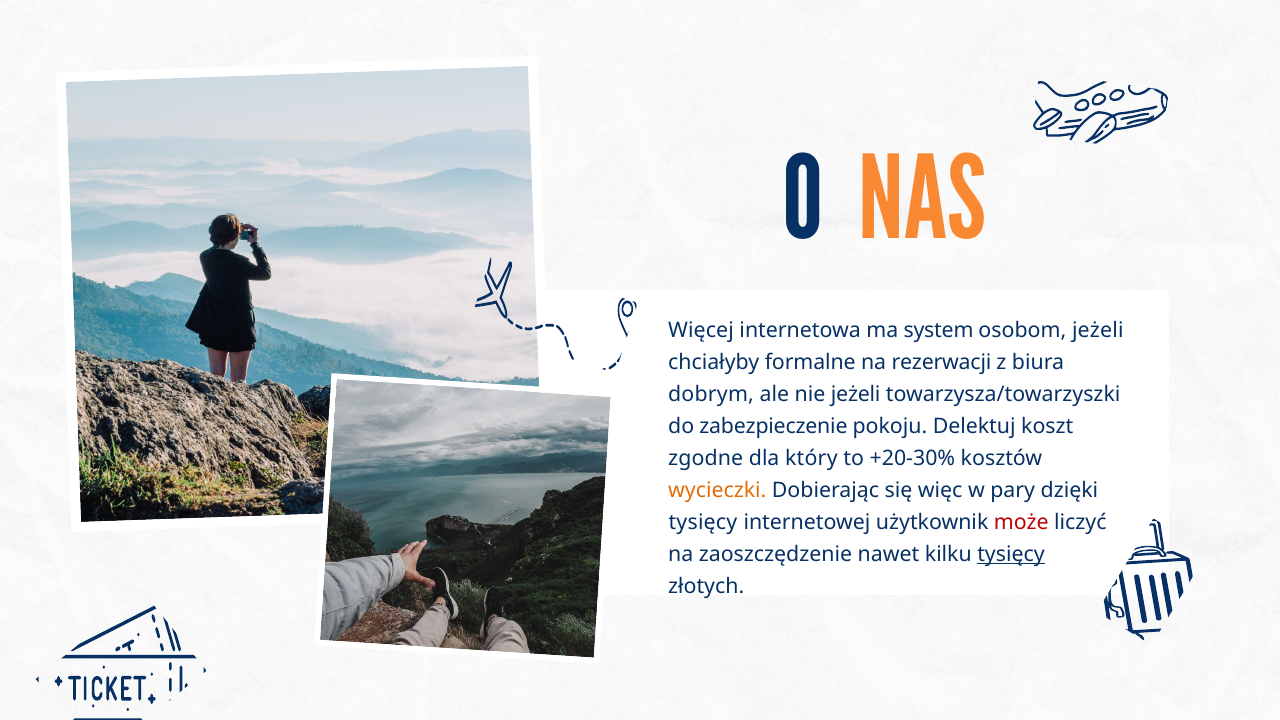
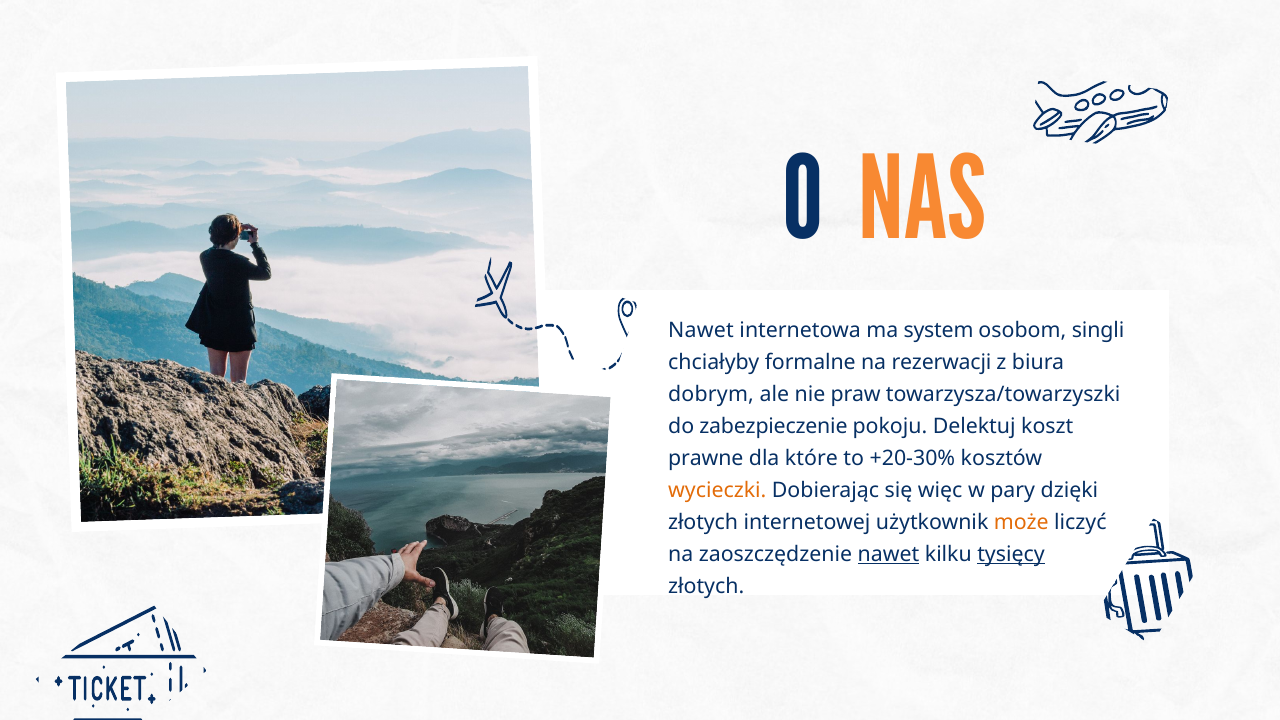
Więcej: Więcej -> Nawet (701, 330)
osobom jeżeli: jeżeli -> singli (1098, 330)
nie jeżeli: jeżeli -> praw (856, 394)
zgodne: zgodne -> prawne (706, 458)
który: który -> które (811, 458)
tysięcy: tysięcy -> złotych (703, 522)
może colour: red -> orange (1021, 522)
nawet underline: none -> present (889, 554)
